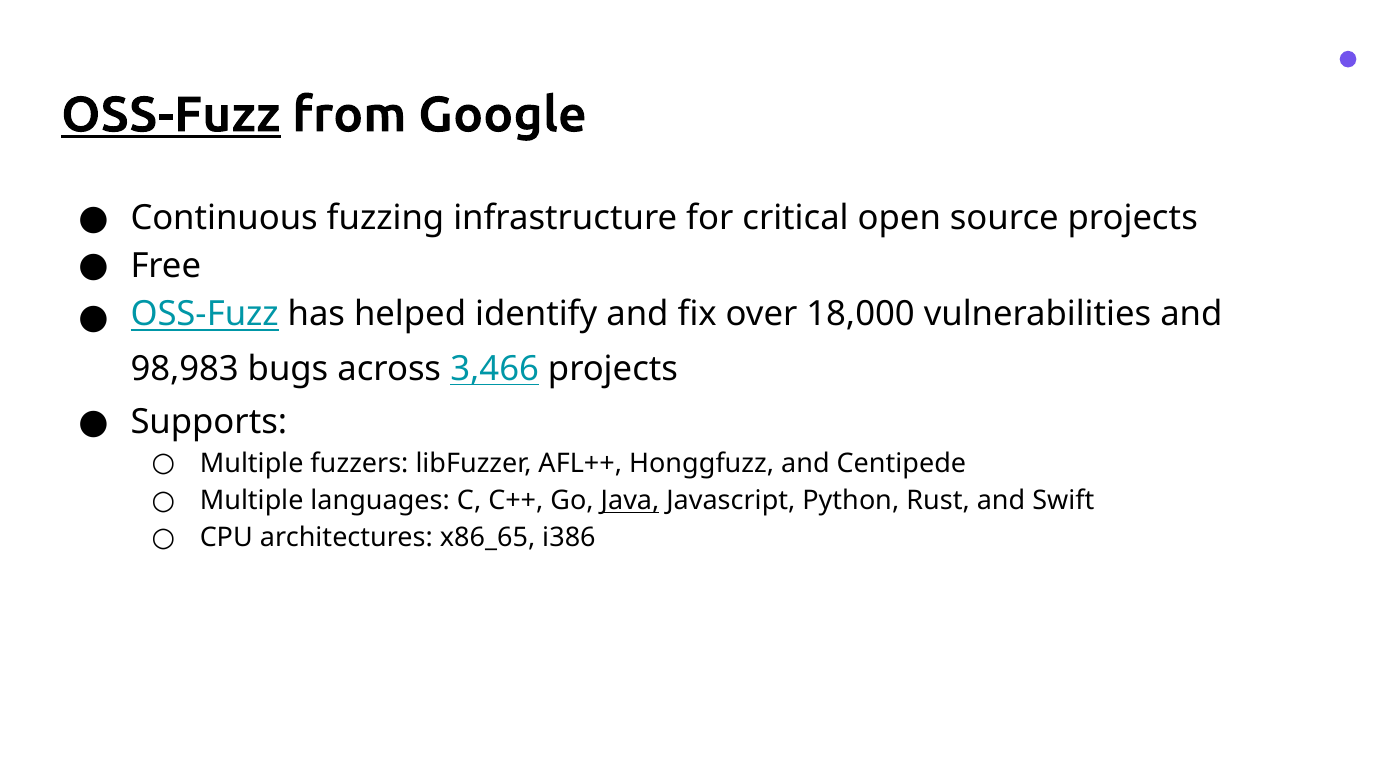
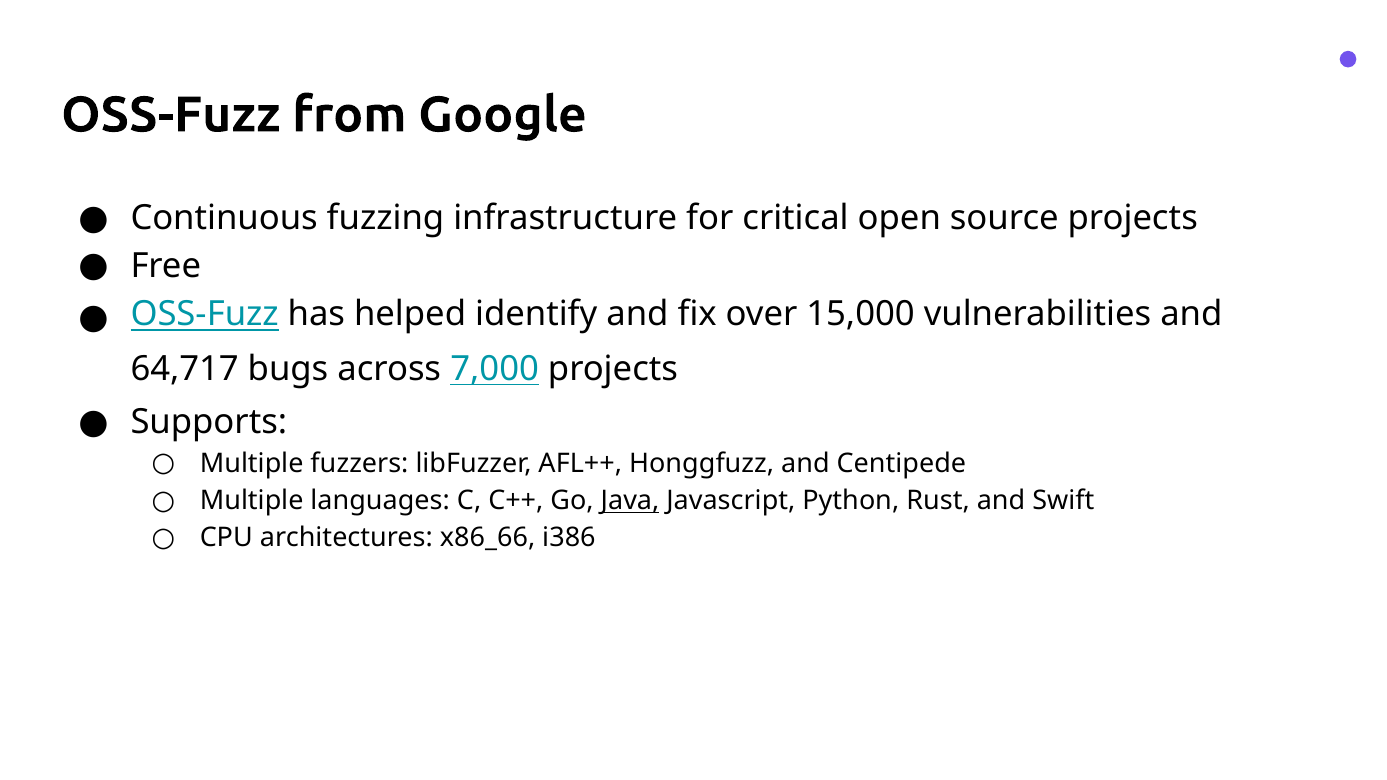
OSS-Fuzz underline: present -> none (171, 115)
18,000: 18,000 -> 15,000 (861, 315)
98,983: 98,983 -> 64,717 (185, 369)
3,466: 3,466 -> 7,000 (495, 369)
x86_65: x86_65 -> x86_66 (488, 538)
